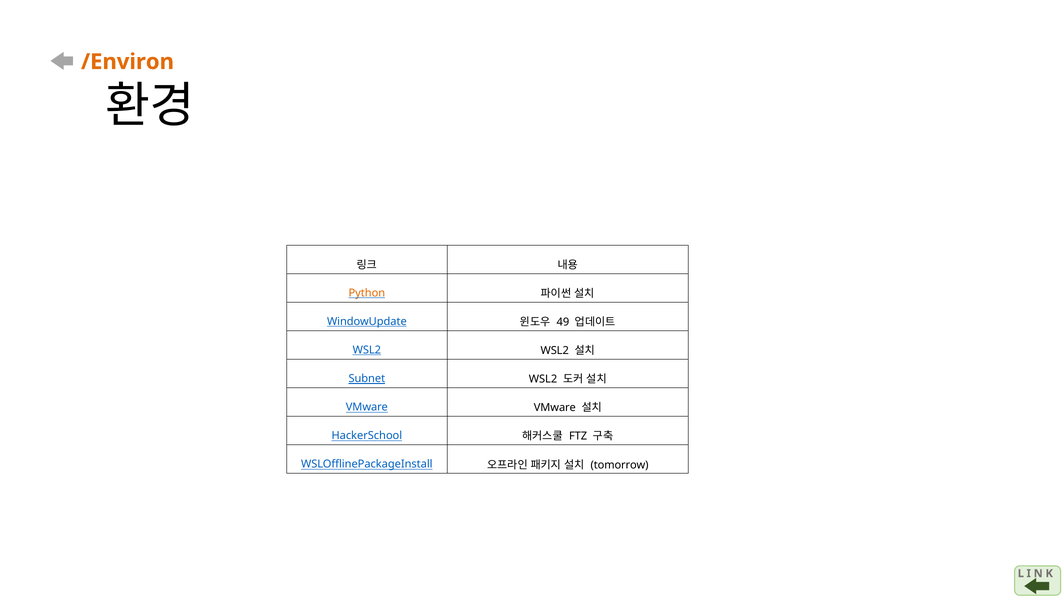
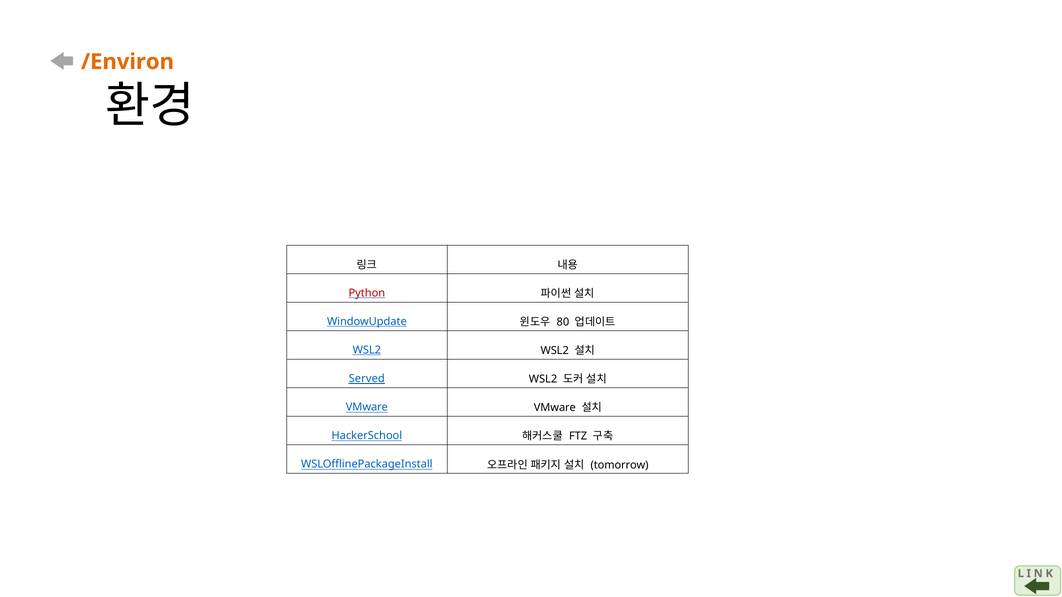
Python colour: orange -> red (367, 293)
49: 49 -> 80 (563, 322)
Subnet: Subnet -> Served (367, 379)
